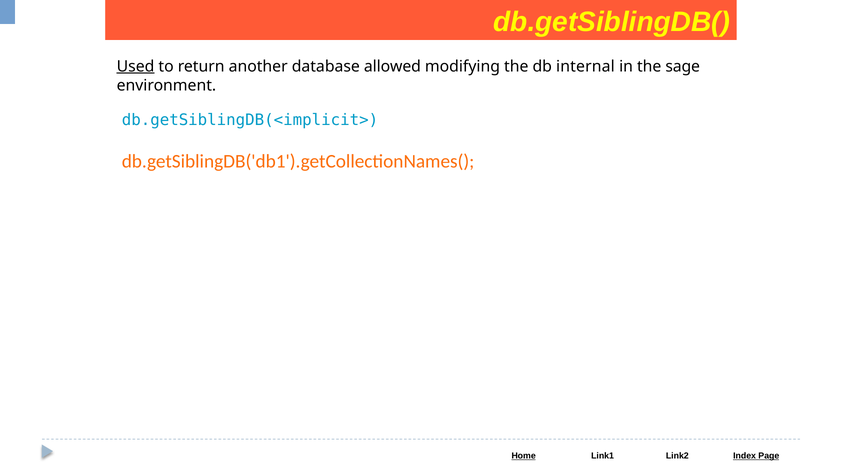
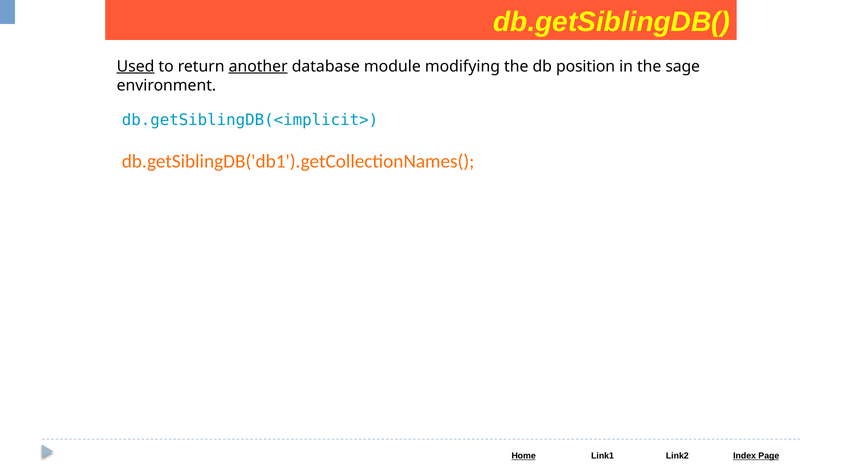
another underline: none -> present (258, 66)
allowed: allowed -> module (392, 66)
internal: internal -> position (586, 66)
